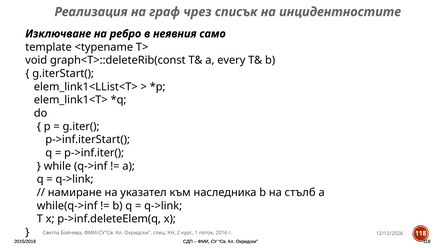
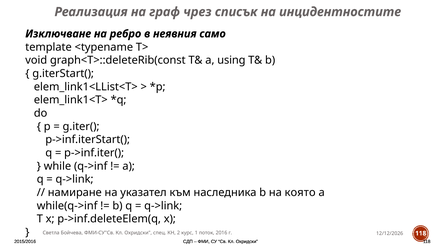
every: every -> using (231, 60)
стълб: стълб -> която (300, 193)
